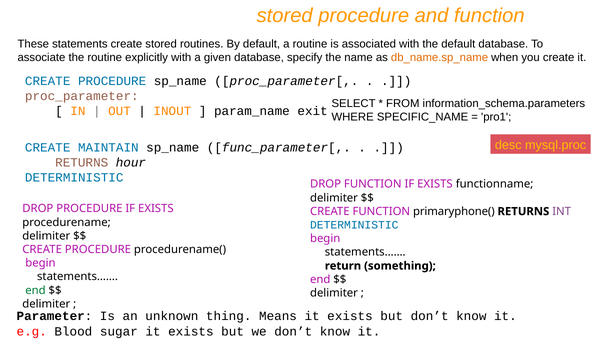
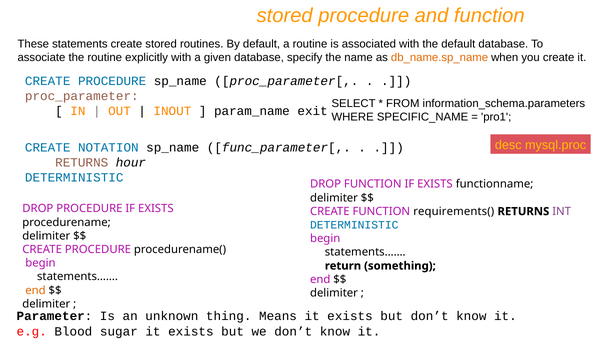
MAINTAIN: MAINTAIN -> NOTATION (108, 148)
primaryphone(: primaryphone( -> requirements( (454, 212)
end colour: green -> orange (35, 291)
